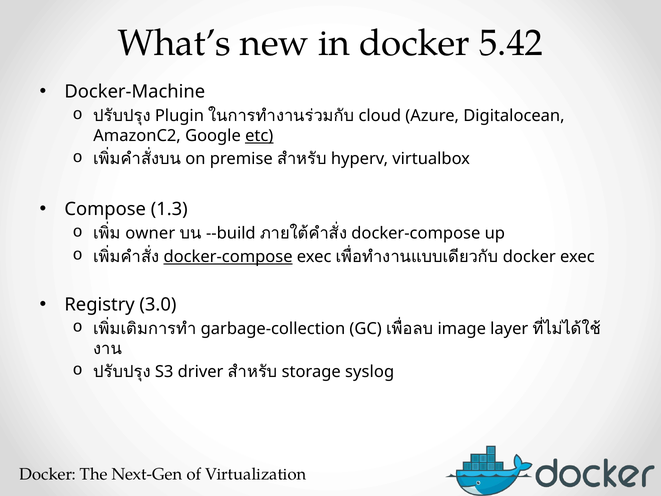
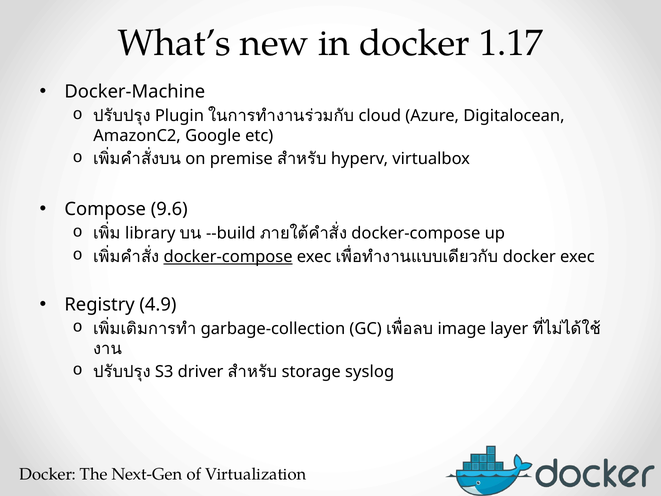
5.42: 5.42 -> 1.17 (511, 43)
etc underline: present -> none (259, 136)
1.3: 1.3 -> 9.6 (169, 209)
owner: owner -> library (150, 233)
3.0: 3.0 -> 4.9 (158, 304)
